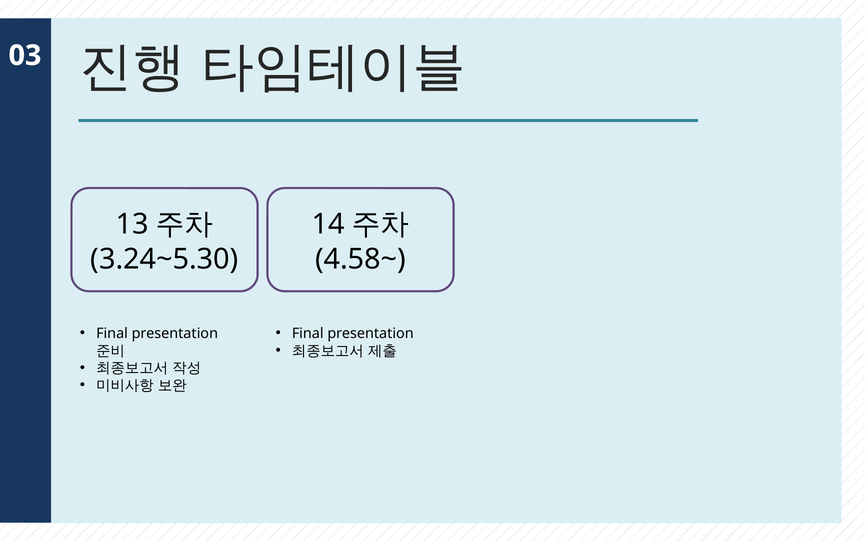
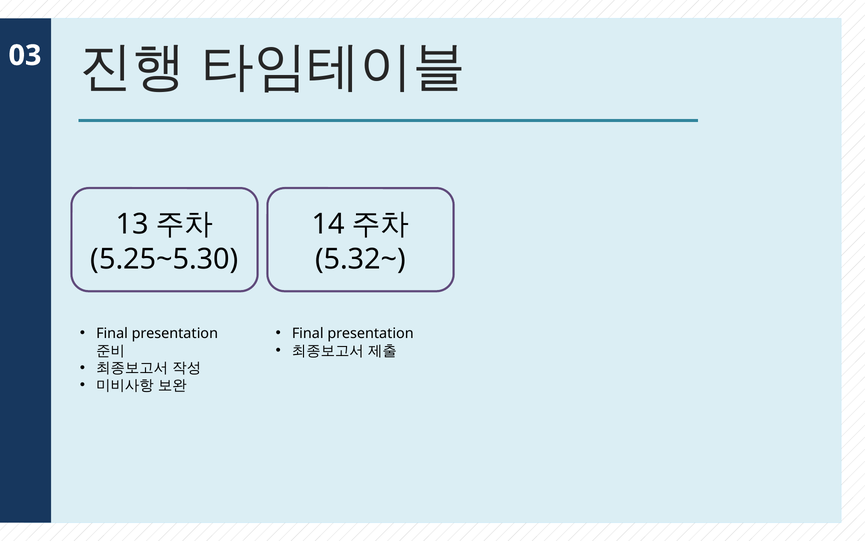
3.24~5.30: 3.24~5.30 -> 5.25~5.30 (164, 259)
4.58~: 4.58~ -> 5.32~ (360, 259)
